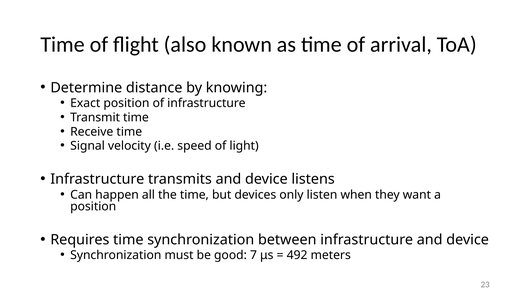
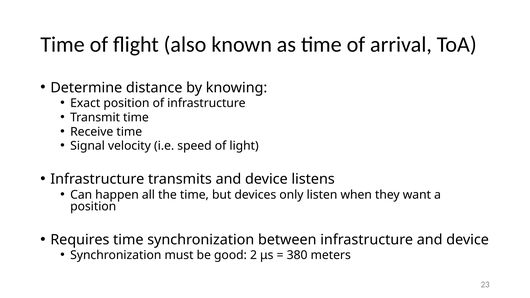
7: 7 -> 2 (253, 255)
492: 492 -> 380 (297, 255)
